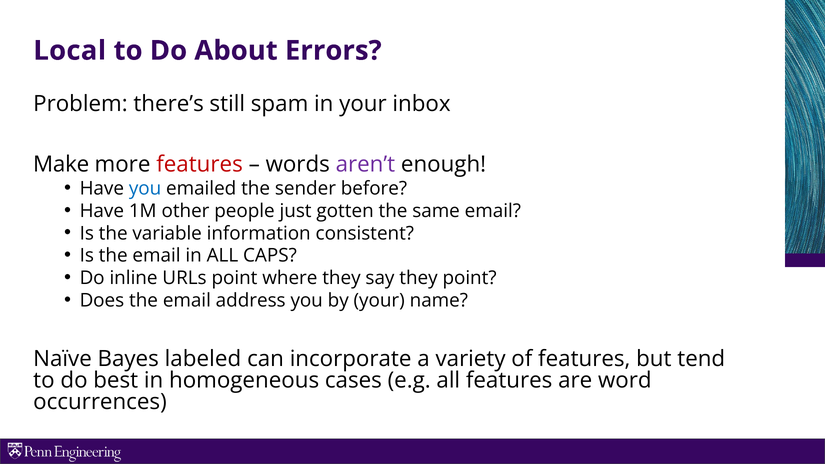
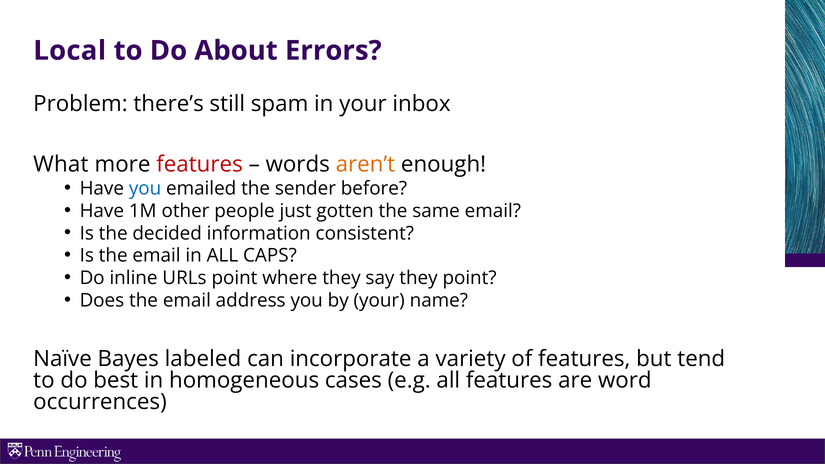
Make: Make -> What (61, 164)
aren’t colour: purple -> orange (365, 164)
variable: variable -> decided (167, 233)
